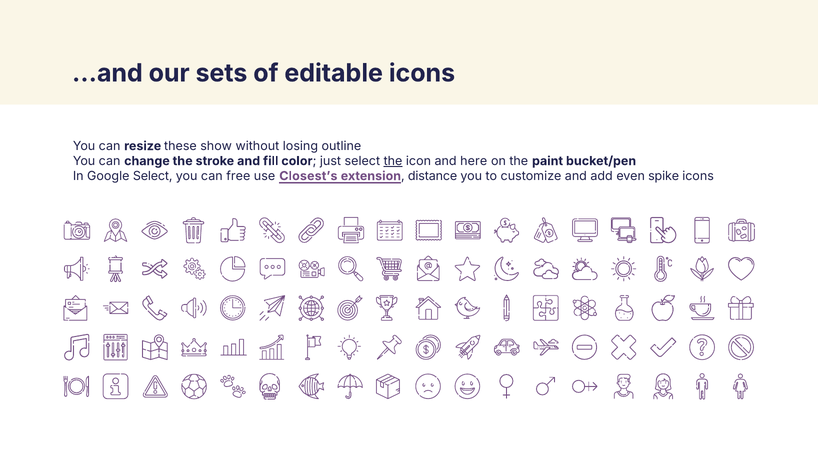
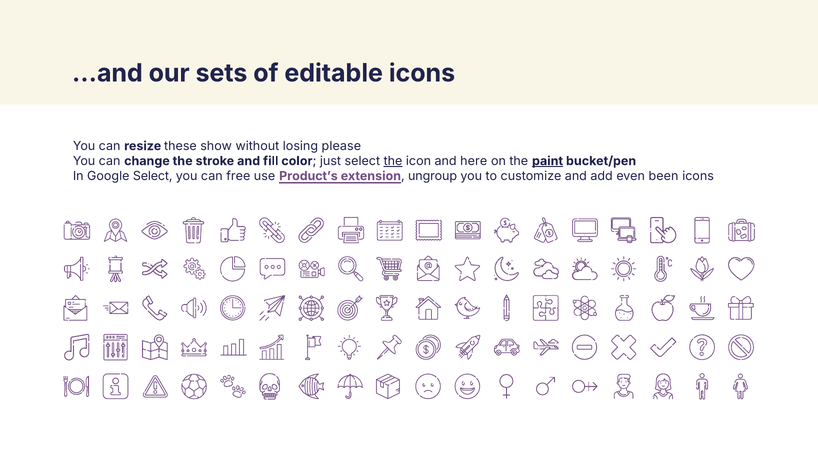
outline: outline -> please (341, 146)
paint underline: none -> present (548, 161)
Closest’s: Closest’s -> Product’s (308, 176)
distance: distance -> ungroup (433, 176)
spike: spike -> been (663, 176)
